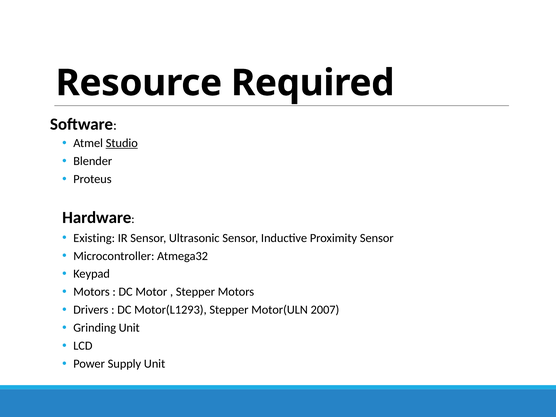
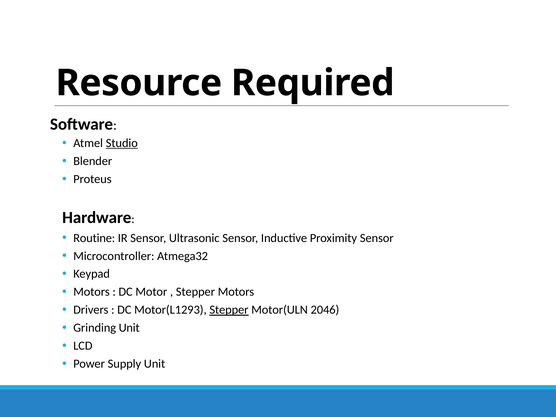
Existing: Existing -> Routine (94, 238)
Stepper underline: none -> present (229, 310)
2007: 2007 -> 2046 (325, 310)
